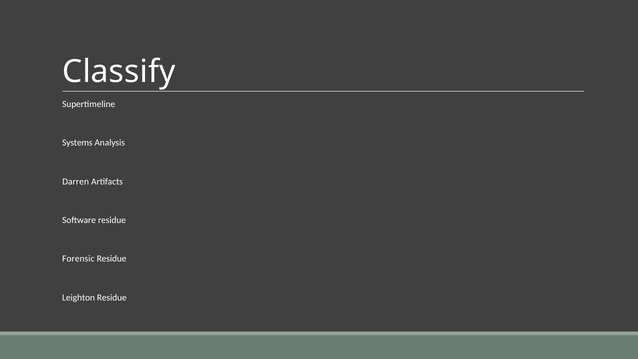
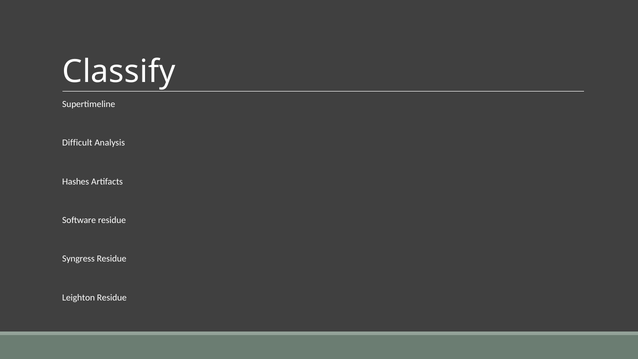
Systems: Systems -> Difficult (77, 143)
Darren: Darren -> Hashes (76, 181)
Forensic: Forensic -> Syngress (78, 259)
